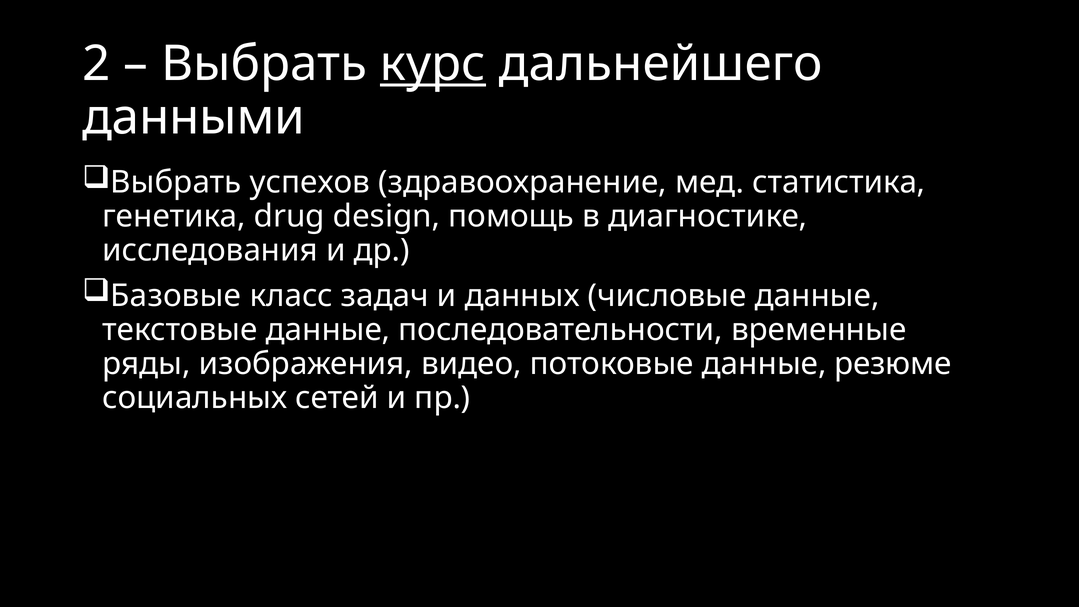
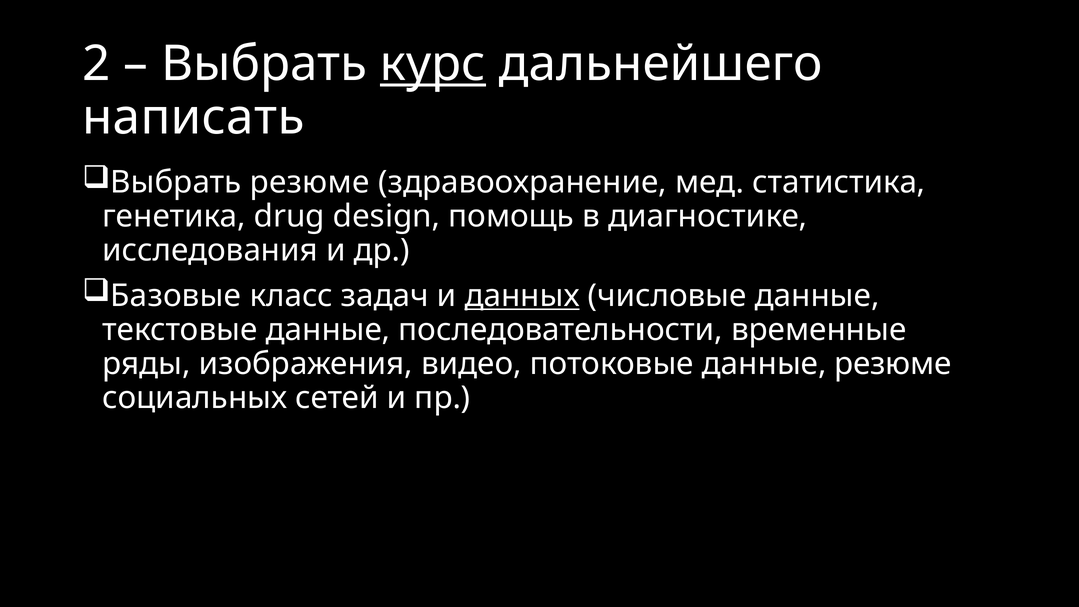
данными: данными -> написать (193, 117)
Выбрать успехов: успехов -> резюме (310, 182)
данных underline: none -> present (522, 296)
